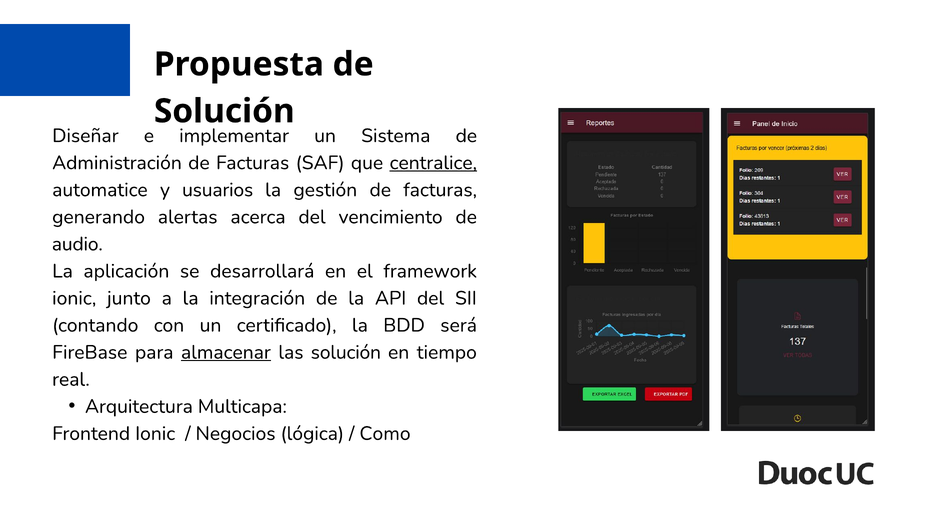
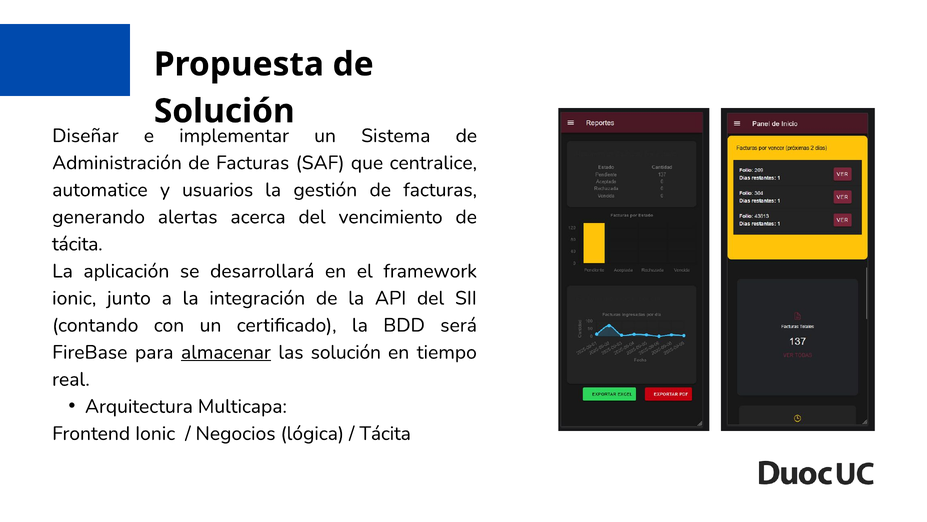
centralice underline: present -> none (433, 163)
audio: audio -> tácita (77, 244)
Como: Como -> Tácita (385, 433)
